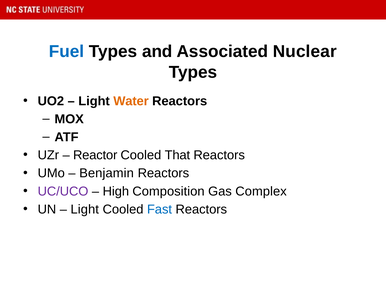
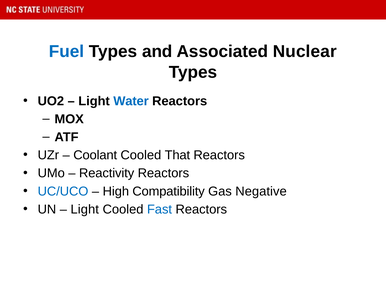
Water colour: orange -> blue (131, 101)
Reactor: Reactor -> Coolant (95, 155)
Benjamin: Benjamin -> Reactivity (107, 173)
UC/UCO colour: purple -> blue (63, 191)
Composition: Composition -> Compatibility (169, 191)
Complex: Complex -> Negative (261, 191)
